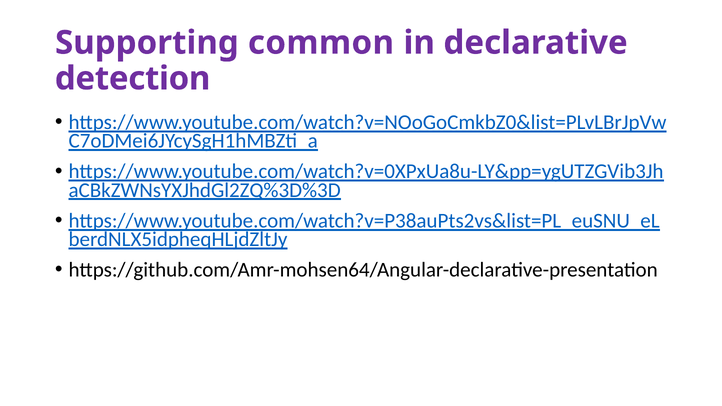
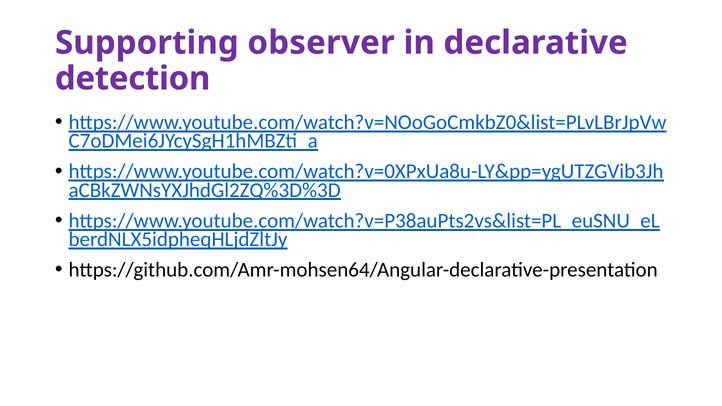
common: common -> observer (321, 43)
